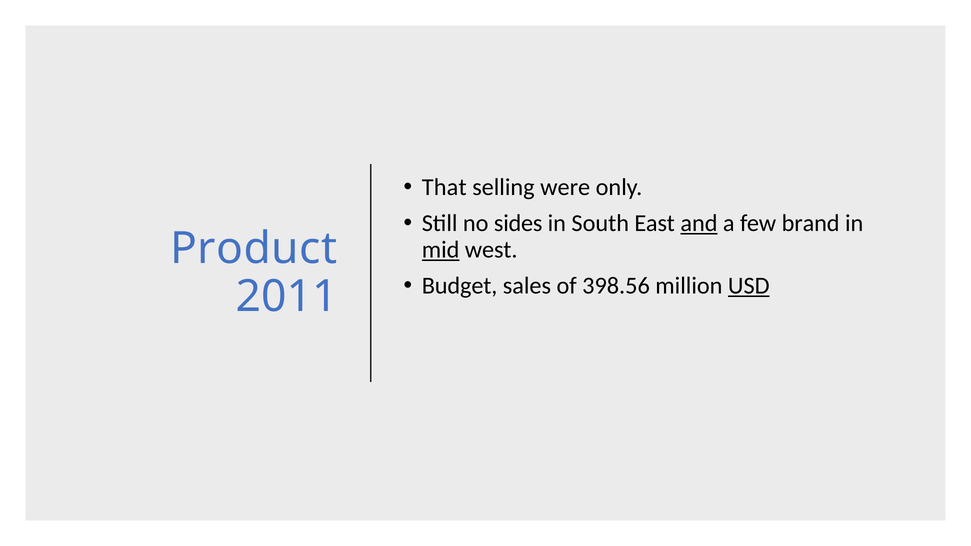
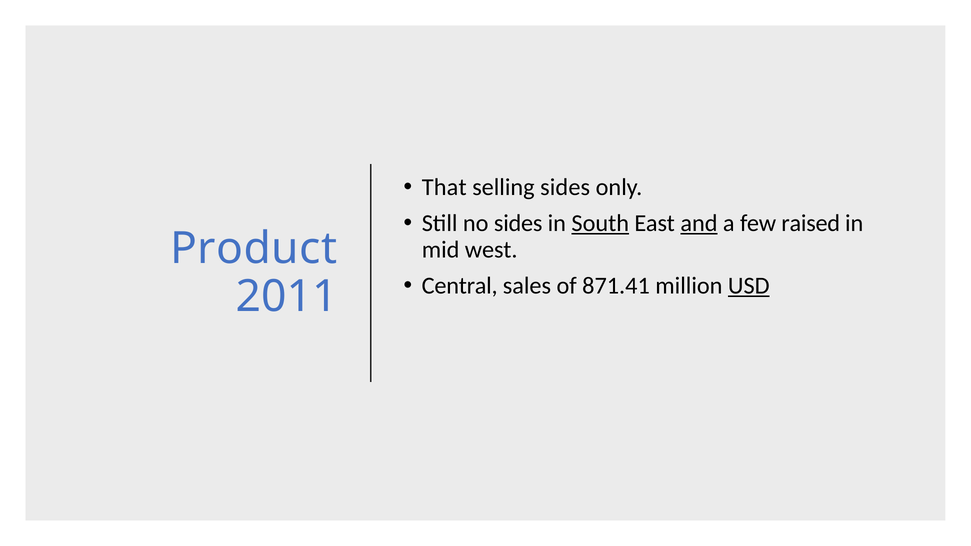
selling were: were -> sides (565, 187)
South underline: none -> present (600, 224)
brand: brand -> raised (811, 224)
mid underline: present -> none (441, 250)
Budget: Budget -> Central (460, 286)
398.56: 398.56 -> 871.41 (616, 286)
